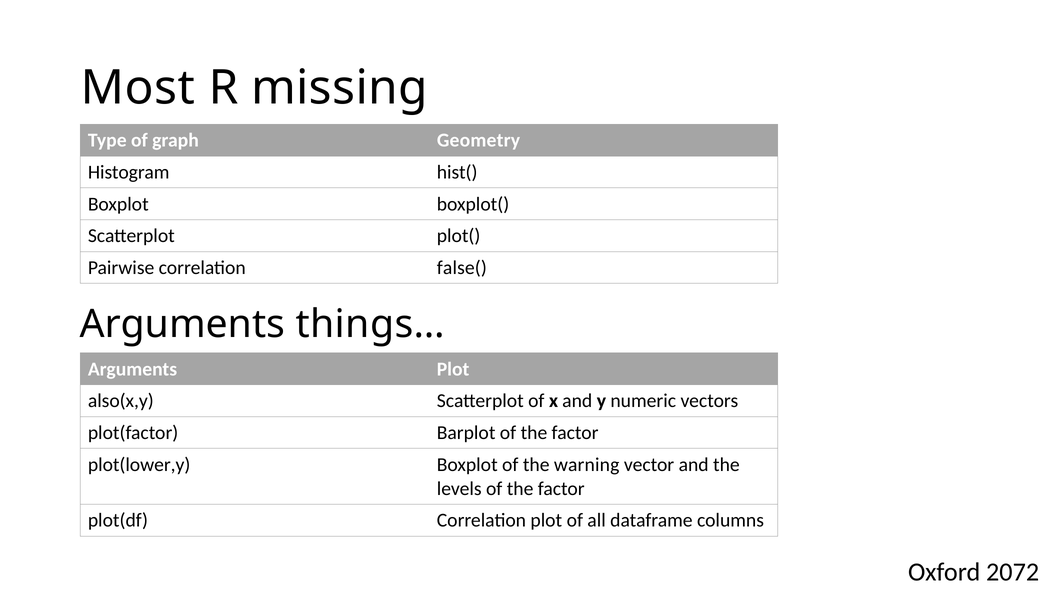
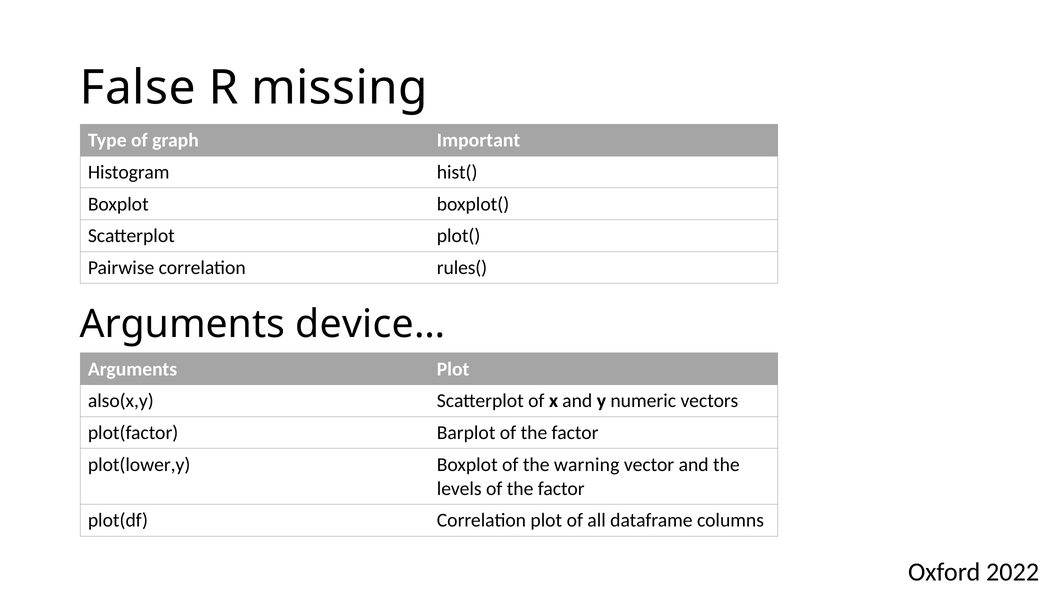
Most: Most -> False (138, 88)
Geometry: Geometry -> Important (479, 140)
false(: false( -> rules( (462, 268)
things…: things… -> device… (370, 324)
2072: 2072 -> 2022 (1013, 572)
